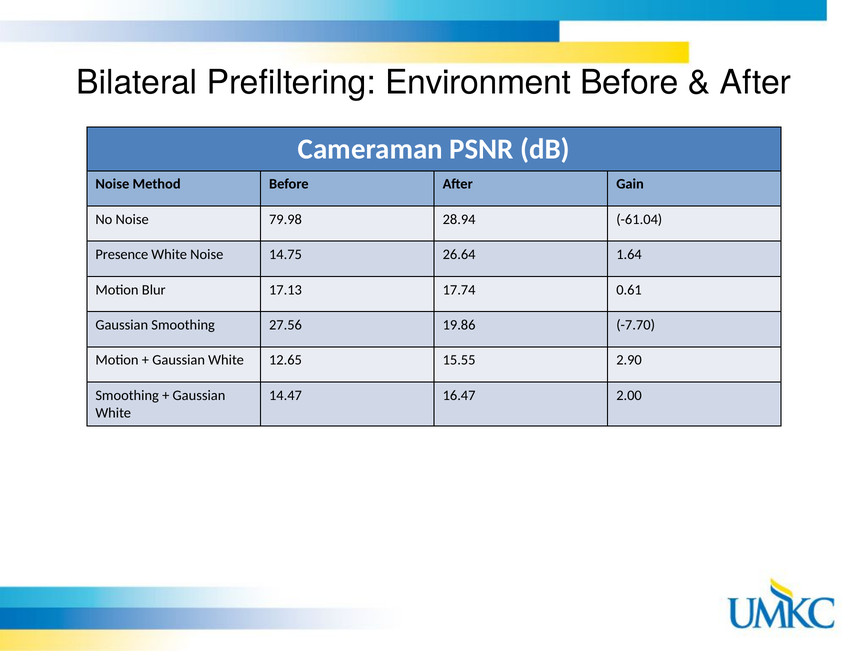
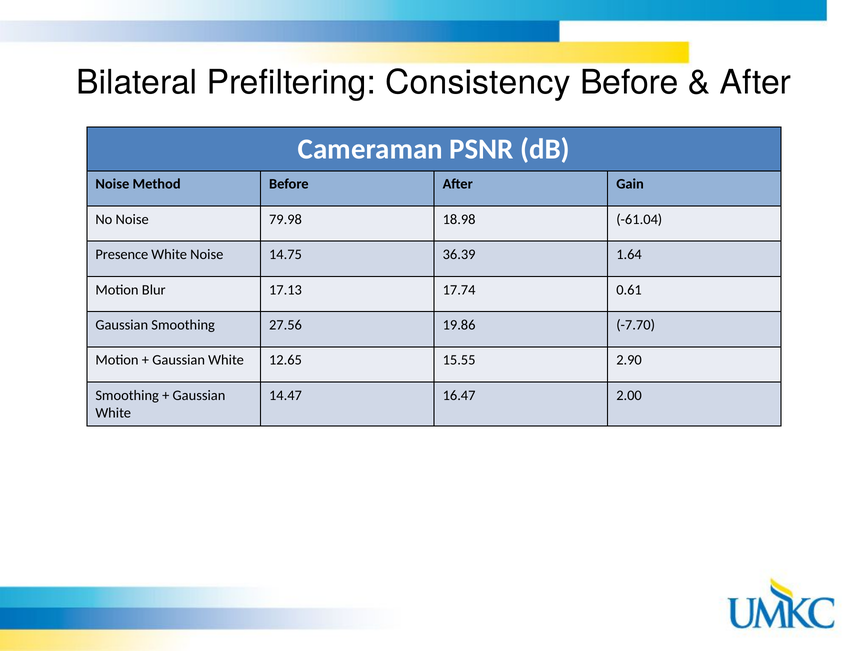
Environment: Environment -> Consistency (478, 83)
28.94: 28.94 -> 18.98 (459, 219)
26.64: 26.64 -> 36.39 (459, 255)
